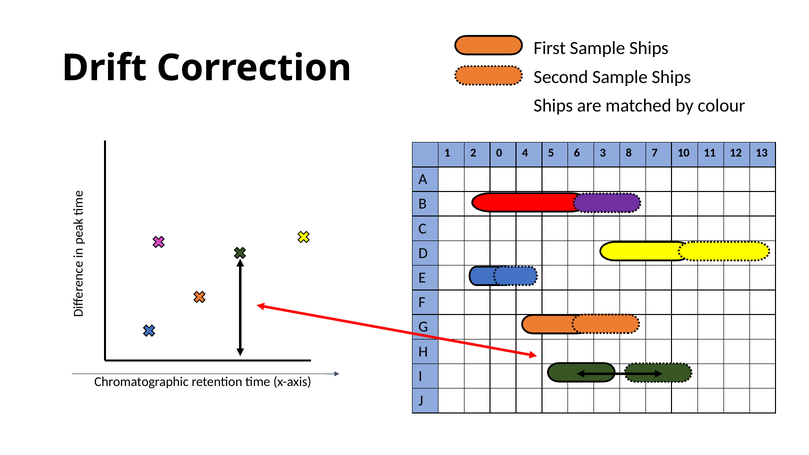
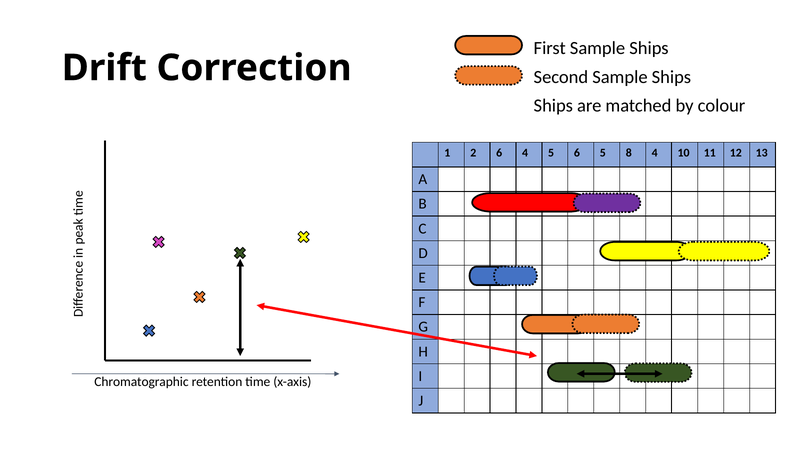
2 0: 0 -> 6 (499, 153)
6 3: 3 -> 5 (603, 153)
8 7: 7 -> 4 (655, 153)
